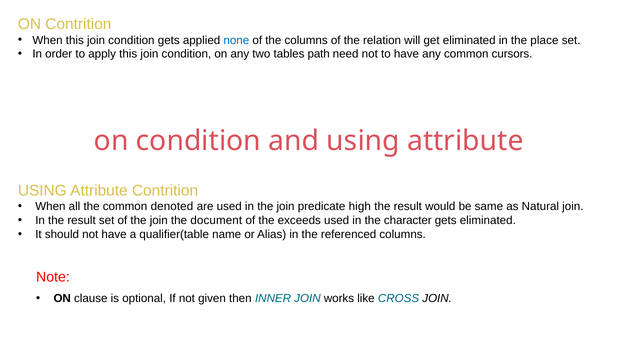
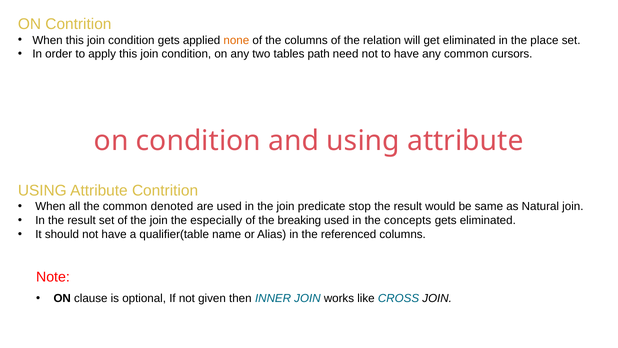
none colour: blue -> orange (236, 40)
high: high -> stop (360, 206)
document: document -> especially (216, 220)
exceeds: exceeds -> breaking (299, 220)
character: character -> concepts (408, 220)
